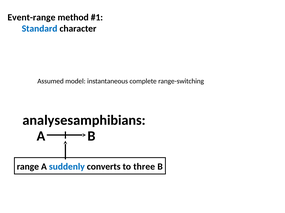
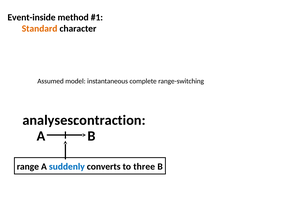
Event-range: Event-range -> Event-inside (32, 17)
Standard colour: blue -> orange (40, 29)
amphibians: amphibians -> contraction (109, 121)
